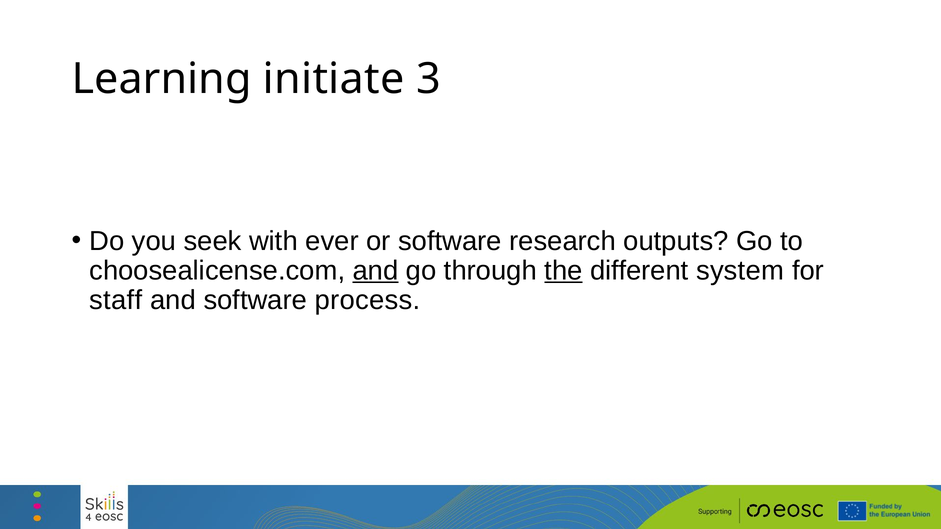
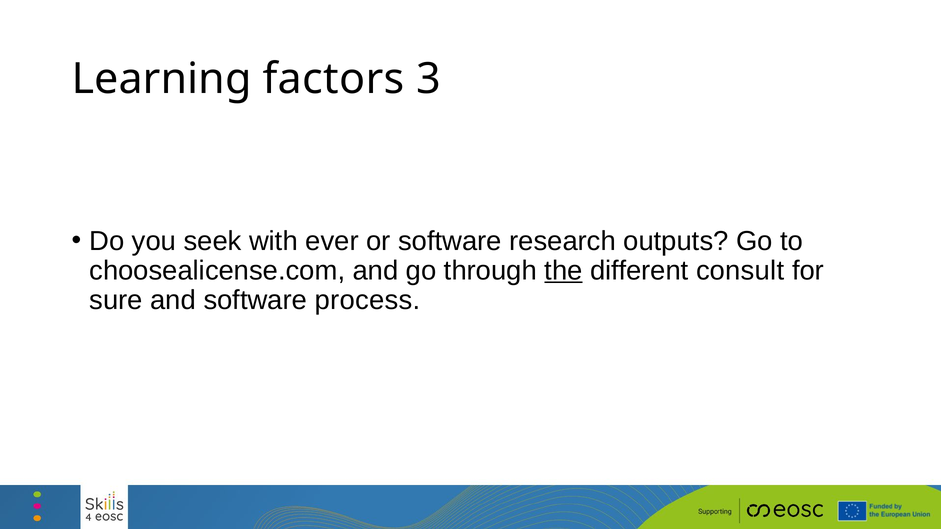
initiate: initiate -> factors (334, 79)
and underline: present -> none (376, 271)
system: system -> consult (740, 271)
staff: staff -> sure (116, 300)
